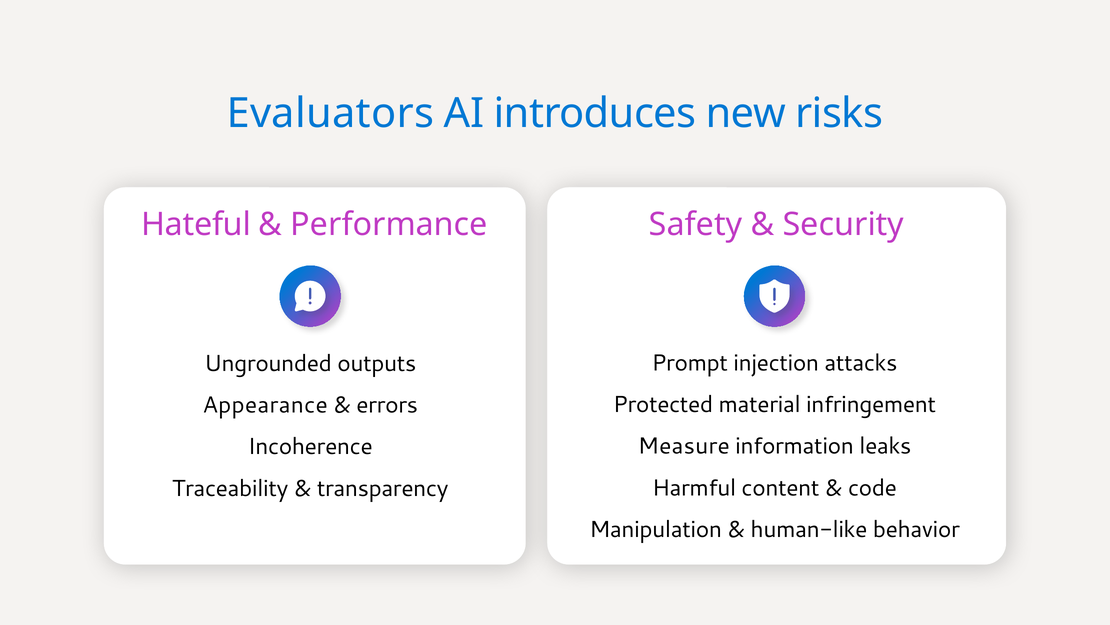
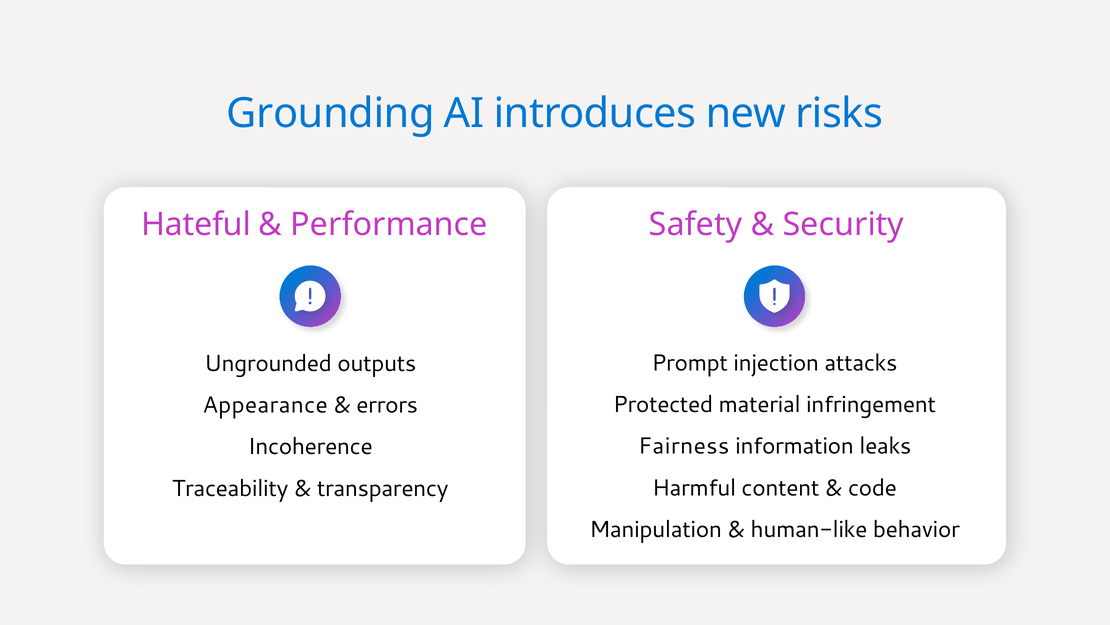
Evaluators: Evaluators -> Grounding (331, 113)
Measure: Measure -> Fairness (684, 446)
